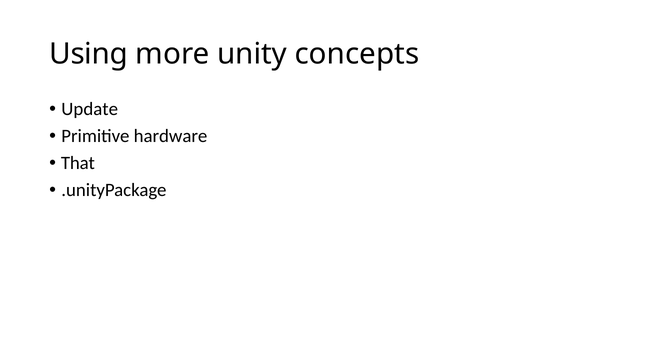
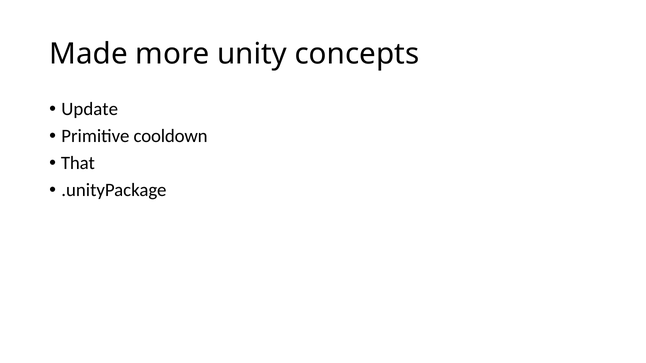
Using: Using -> Made (88, 54)
hardware: hardware -> cooldown (171, 136)
